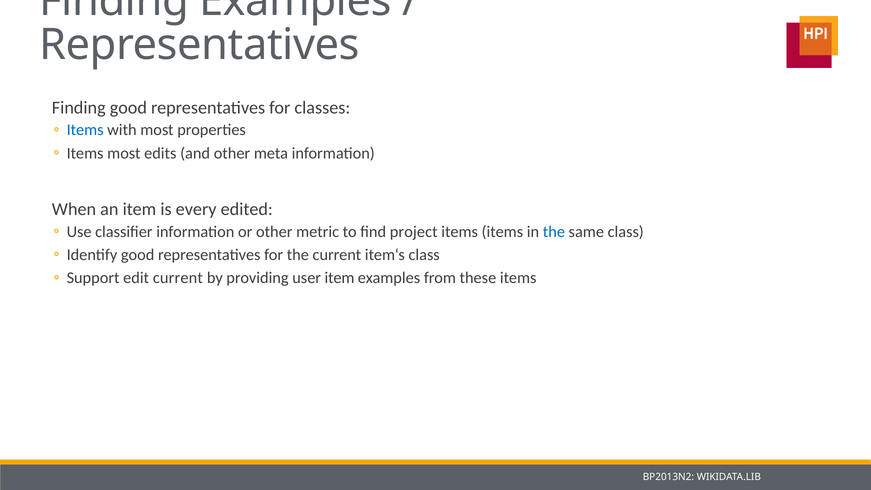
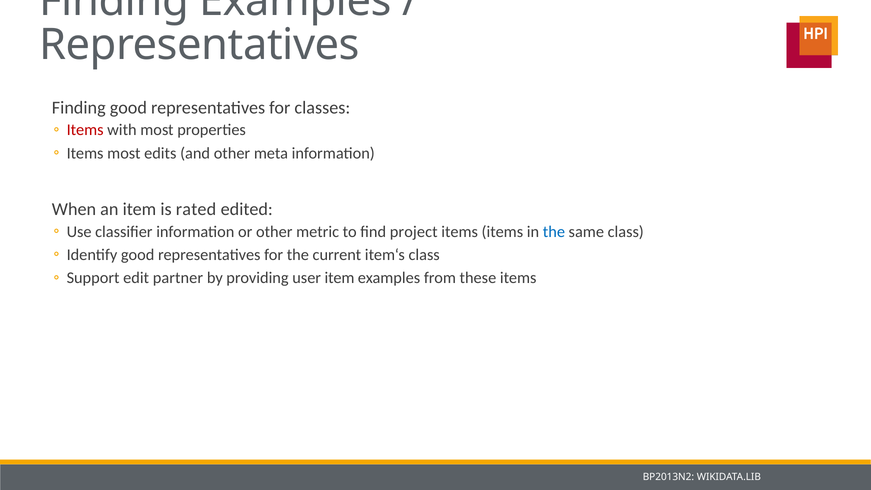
Items colour: blue -> red (85, 130)
every: every -> rated (196, 209)
edit current: current -> partner (178, 278)
